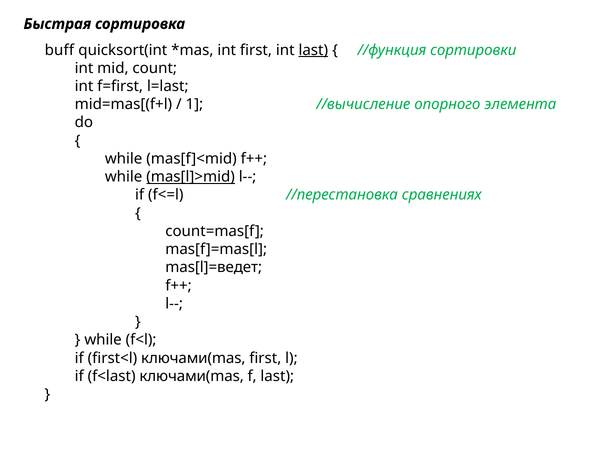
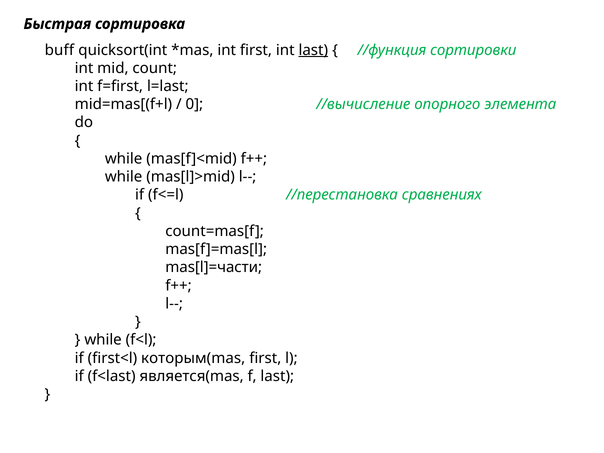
1: 1 -> 0 (194, 104)
mas[l]>mid underline: present -> none (191, 177)
mas[l]=ведет: mas[l]=ведет -> mas[l]=части (214, 267)
first<l ключами(mas: ключами(mas -> которым(mas (193, 358)
f<last ключами(mas: ключами(mas -> является(mas (192, 376)
